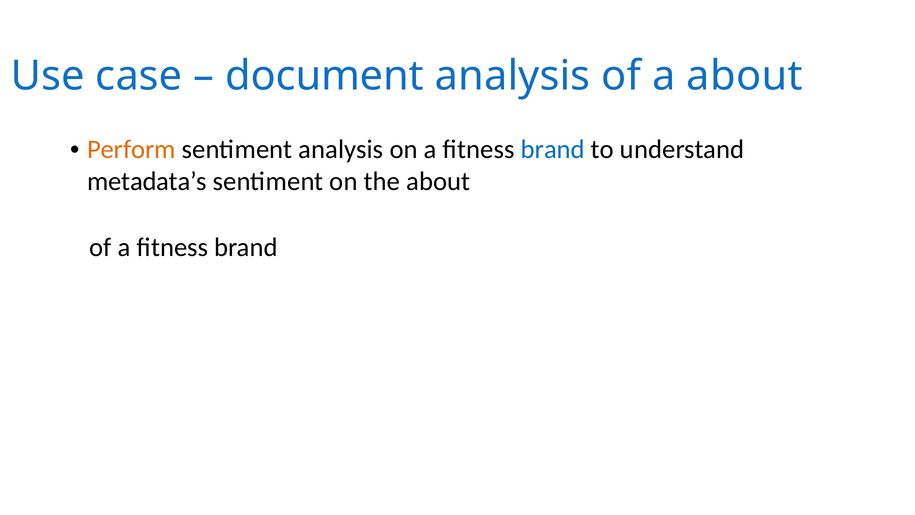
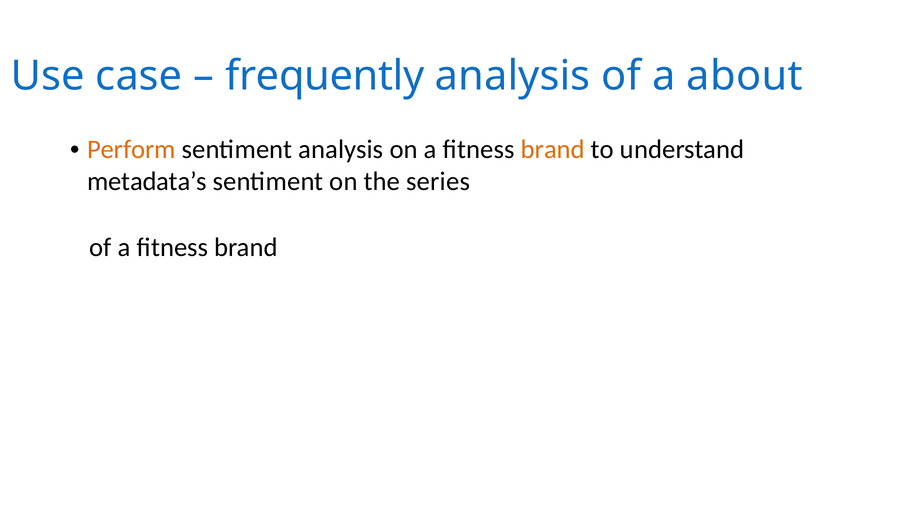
document: document -> frequently (325, 76)
brand colour: blue -> orange (553, 149)
the about: about -> series (438, 181)
